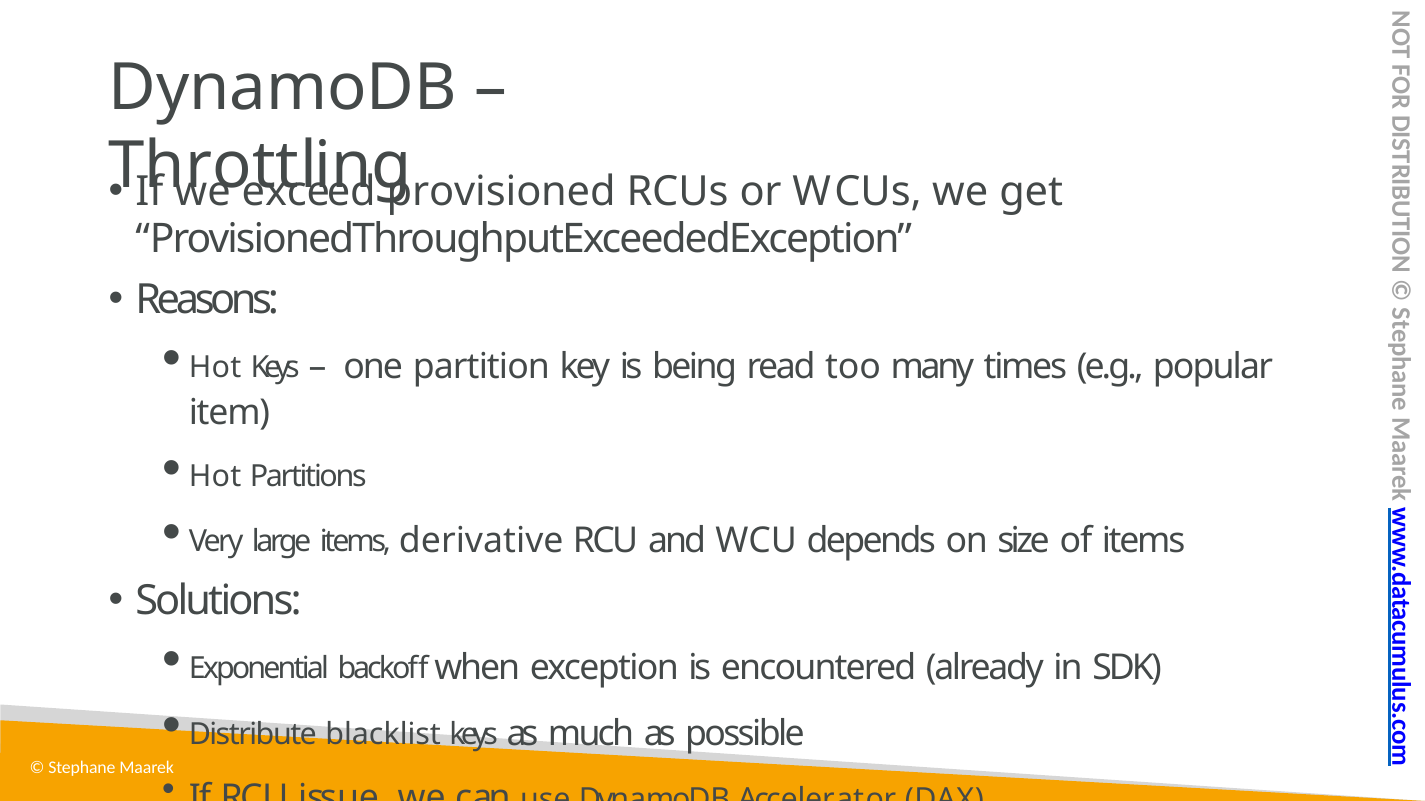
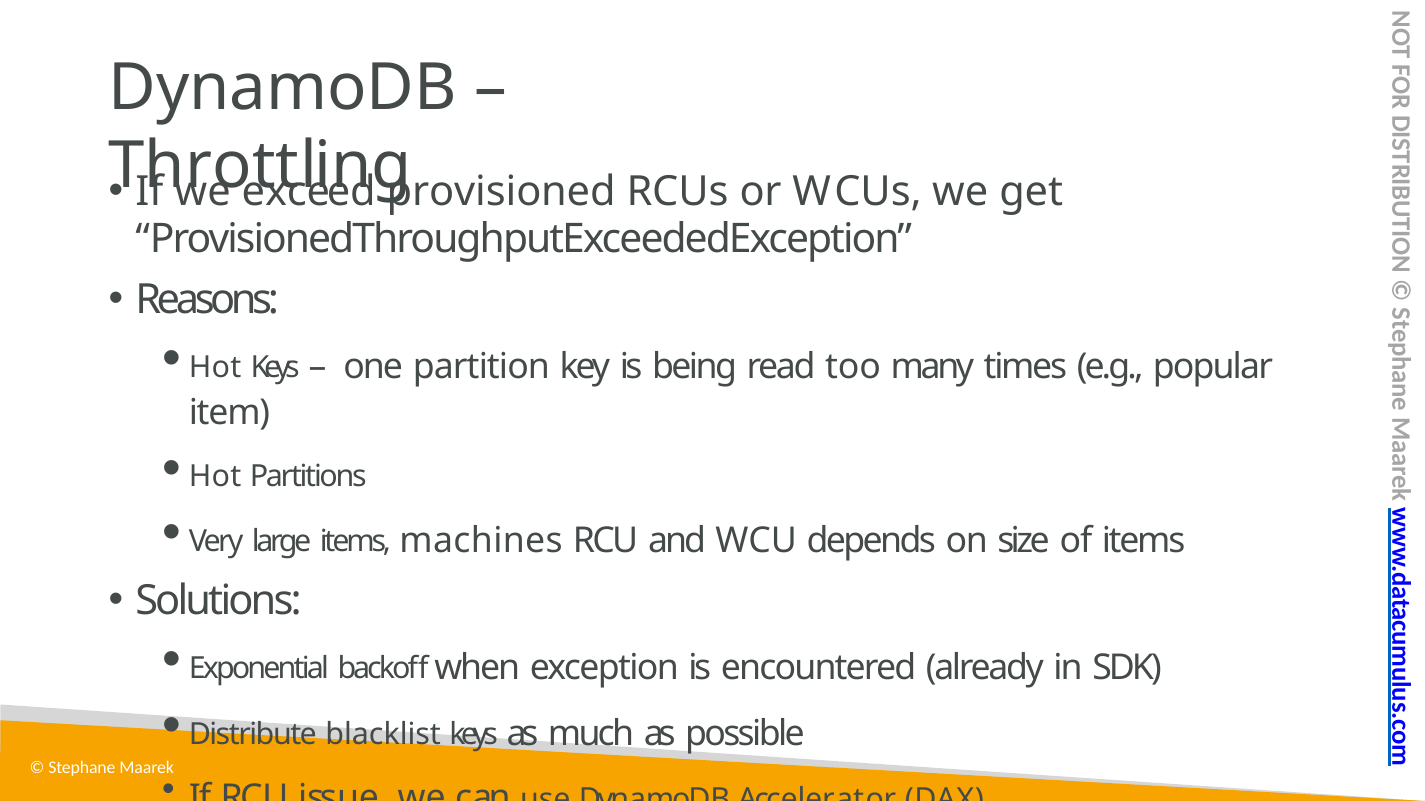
derivative: derivative -> machines (481, 541)
